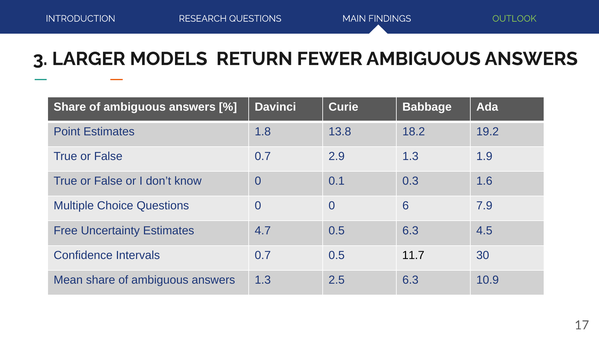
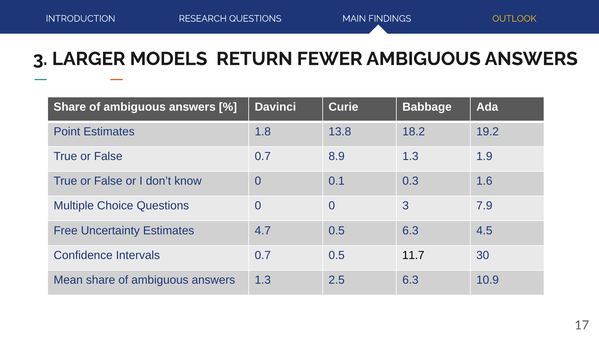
OUTLOOK colour: light green -> yellow (514, 19)
2.9: 2.9 -> 8.9 (337, 156)
0 6: 6 -> 3 (406, 206)
